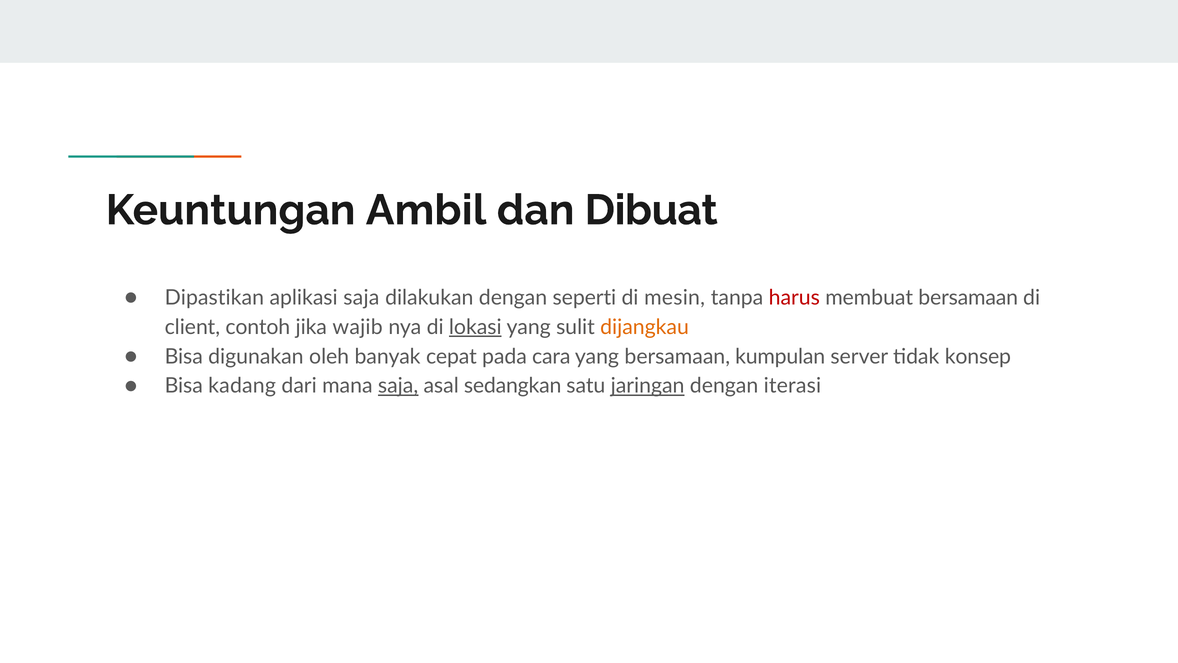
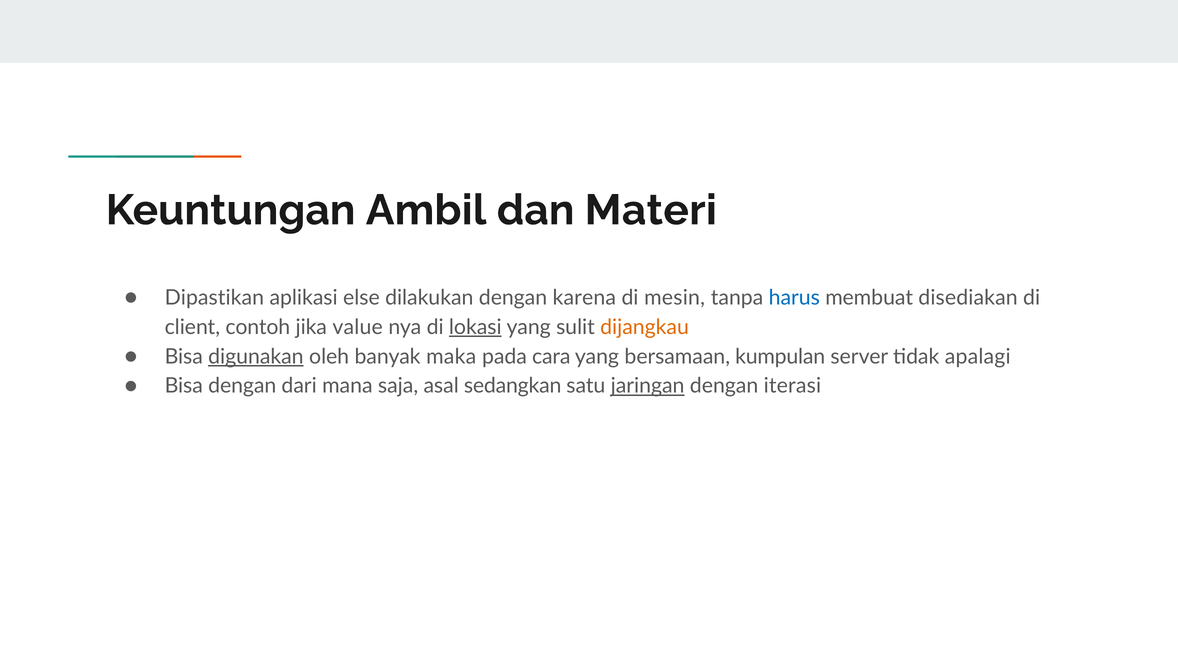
Dibuat: Dibuat -> Materi (651, 210)
aplikasi saja: saja -> else (361, 298)
seperti: seperti -> karena (584, 298)
harus colour: red -> blue (794, 298)
membuat bersamaan: bersamaan -> disediakan (968, 298)
wajib: wajib -> value (358, 327)
digunakan underline: none -> present (256, 356)
cepat: cepat -> maka (451, 356)
konsep: konsep -> apalagi (978, 356)
Bisa kadang: kadang -> dengan (242, 386)
saja underline: present -> none (398, 386)
